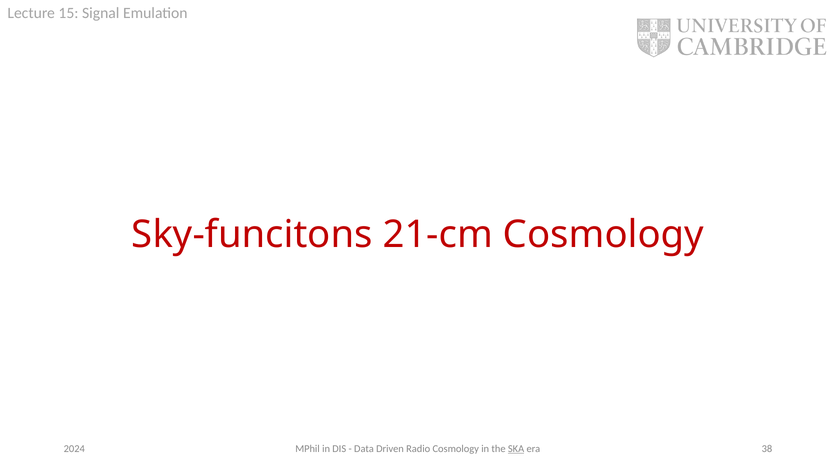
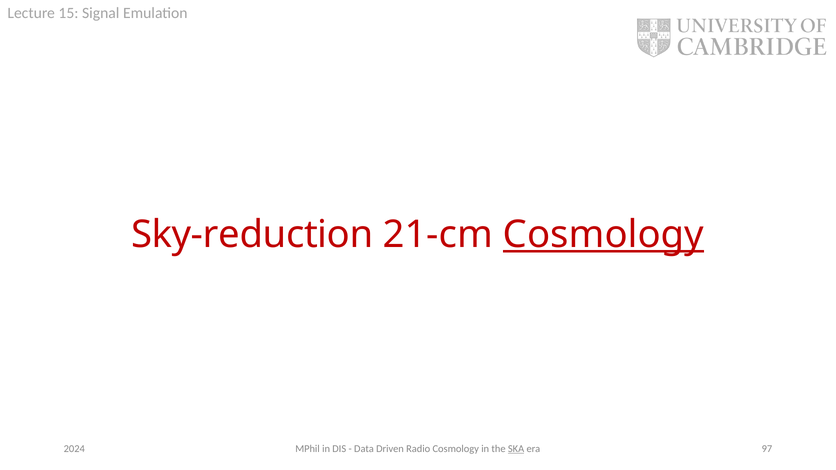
Sky-funcitons: Sky-funcitons -> Sky-reduction (252, 235)
Cosmology underline: none -> present (603, 235)
38: 38 -> 97 (767, 449)
